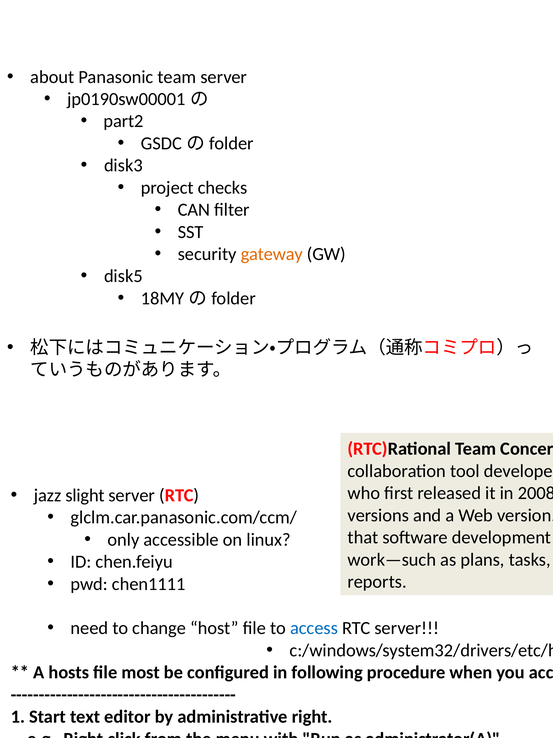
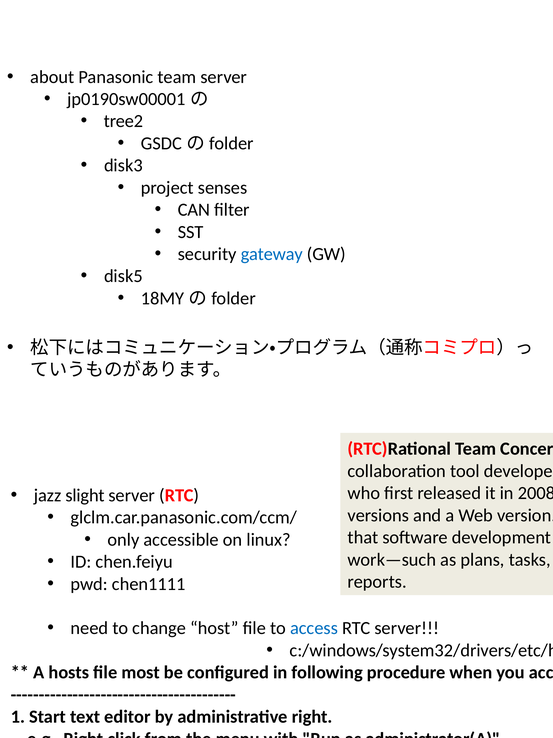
part2: part2 -> tree2 (123, 121)
checks: checks -> senses (223, 187)
gateway colour: orange -> blue (272, 254)
